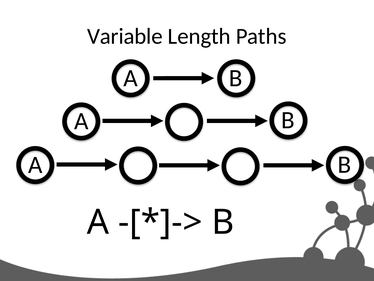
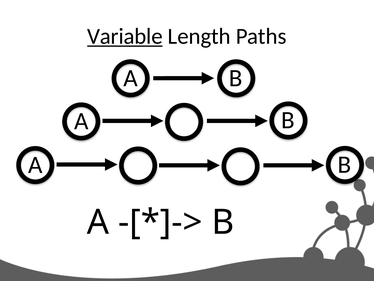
Variable underline: none -> present (125, 36)
